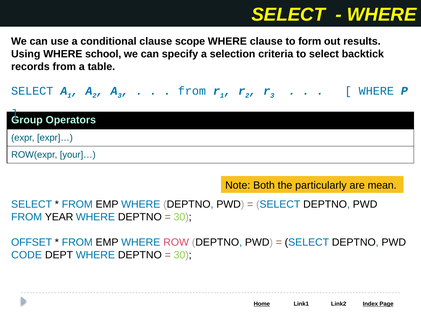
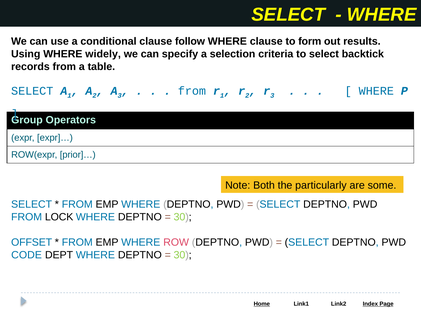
scope: scope -> follow (190, 41)
school: school -> widely (103, 54)
your]…: your]… -> prior]… (78, 155)
mean: mean -> some (382, 185)
YEAR: YEAR -> LOCK (59, 217)
